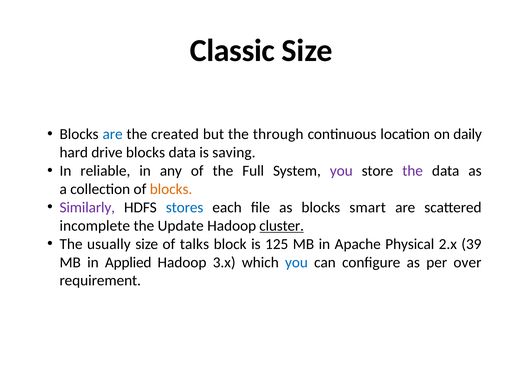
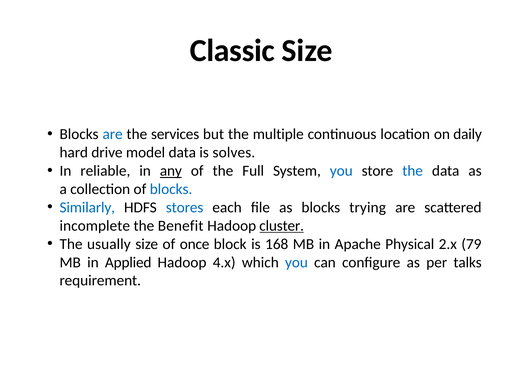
created: created -> services (175, 134)
through: through -> multiple (278, 134)
drive blocks: blocks -> model (146, 153)
saving: saving -> solves (234, 153)
any underline: none -> present (171, 171)
you colour: purple -> blue (341, 171)
the colour: purple -> blue (413, 171)
blocks colour: orange -> blue (171, 189)
Similarly colour: purple -> blue (87, 208)
smart: smart -> trying (368, 208)
Update: Update -> Benefit (181, 226)
talks: talks -> once (195, 244)
125: 125 -> 168 (277, 244)
39: 39 -> 79 (471, 244)
3.x: 3.x -> 4.x (224, 262)
over: over -> talks (468, 262)
